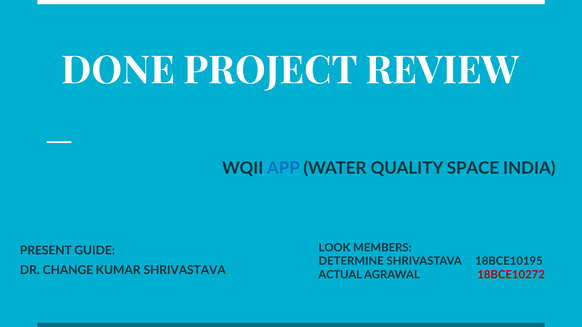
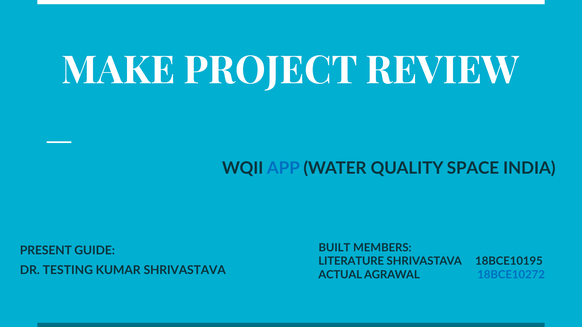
DONE: DONE -> MAKE (118, 71)
LOOK: LOOK -> BUILT (334, 248)
DETERMINE: DETERMINE -> LITERATURE (351, 262)
CHANGE: CHANGE -> TESTING (68, 270)
18BCE10272 colour: red -> blue (511, 275)
